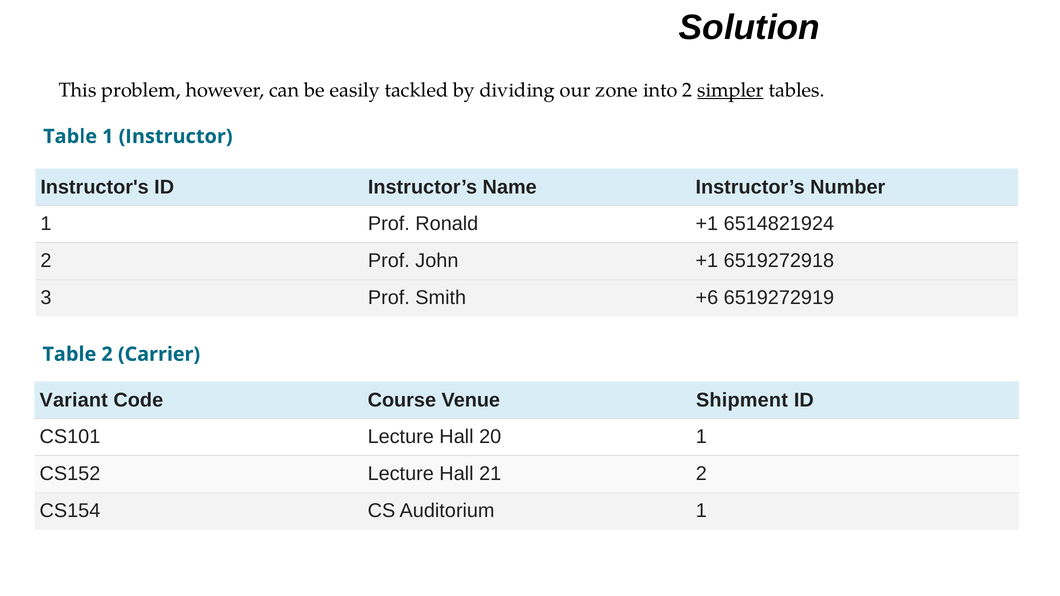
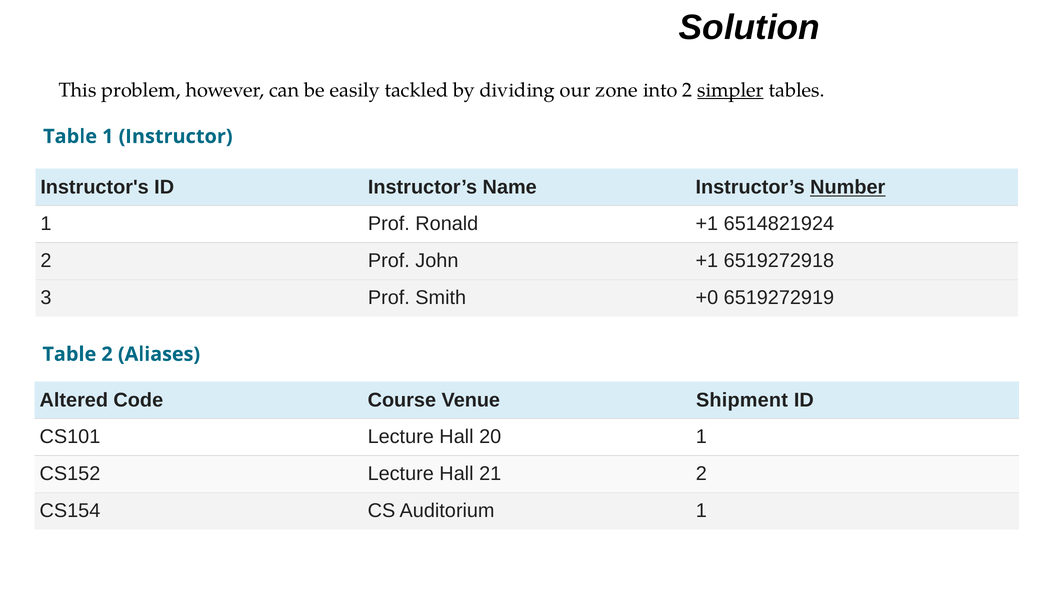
Number underline: none -> present (848, 187)
+6: +6 -> +0 (707, 298)
Carrier: Carrier -> Aliases (159, 354)
Variant: Variant -> Altered (74, 400)
